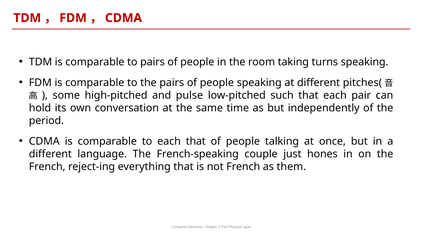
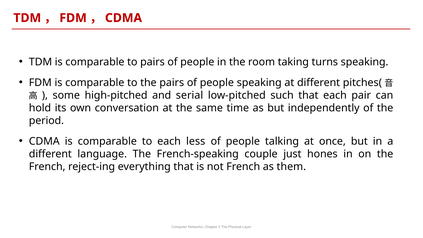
pulse: pulse -> serial (190, 95)
each that: that -> less (196, 141)
